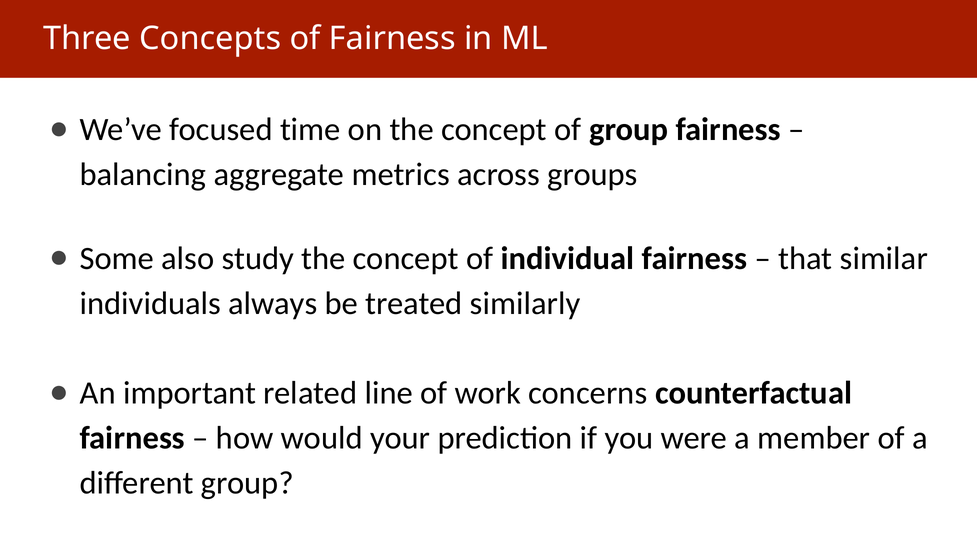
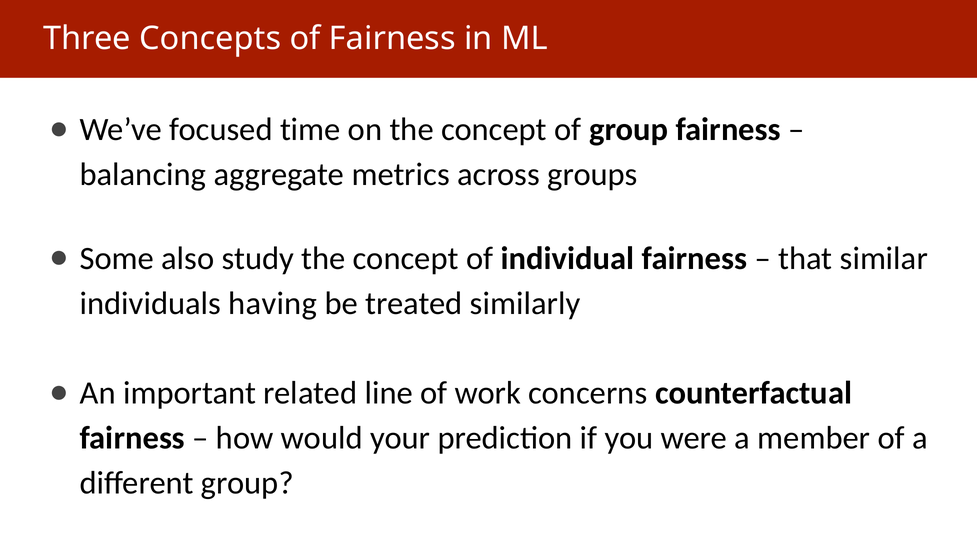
always: always -> having (273, 304)
